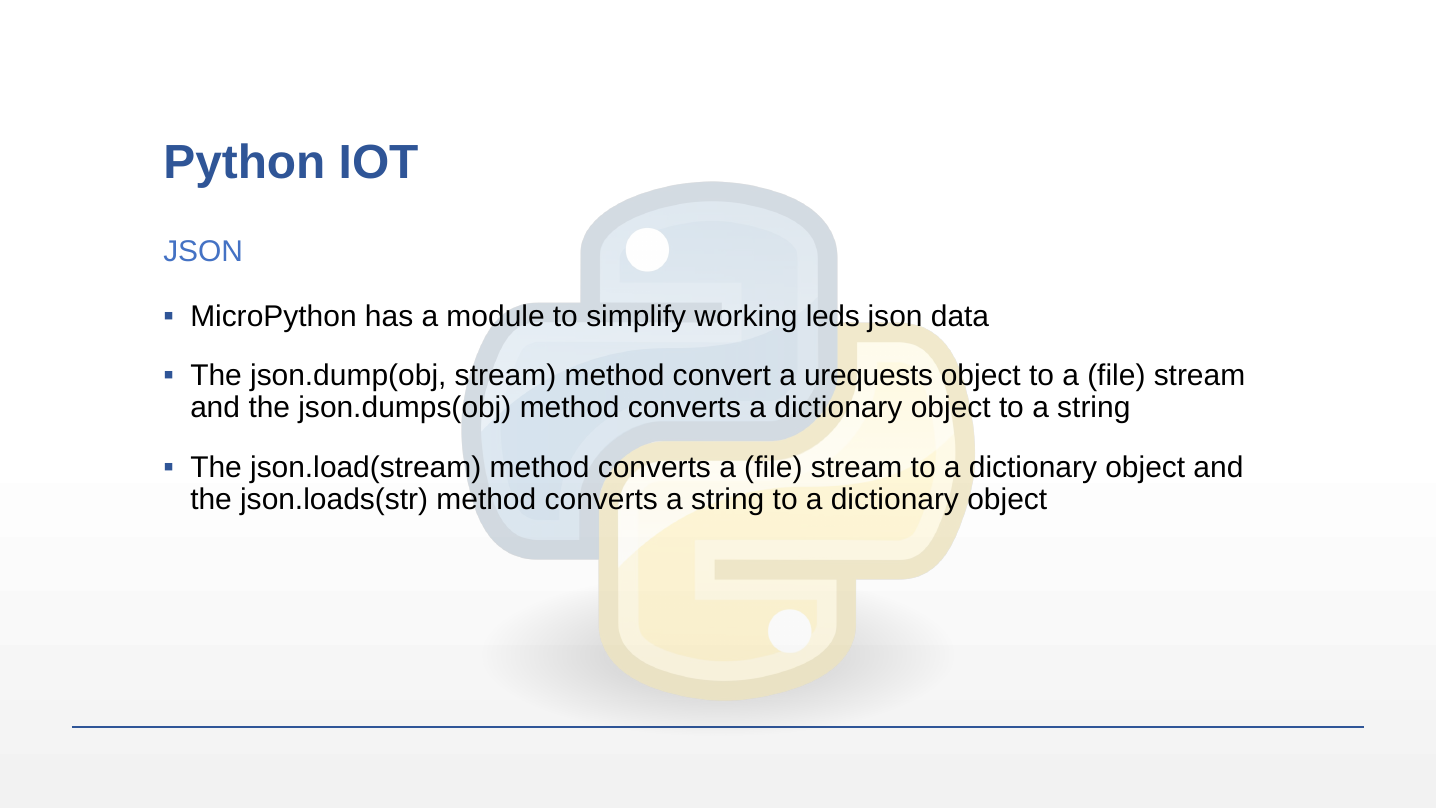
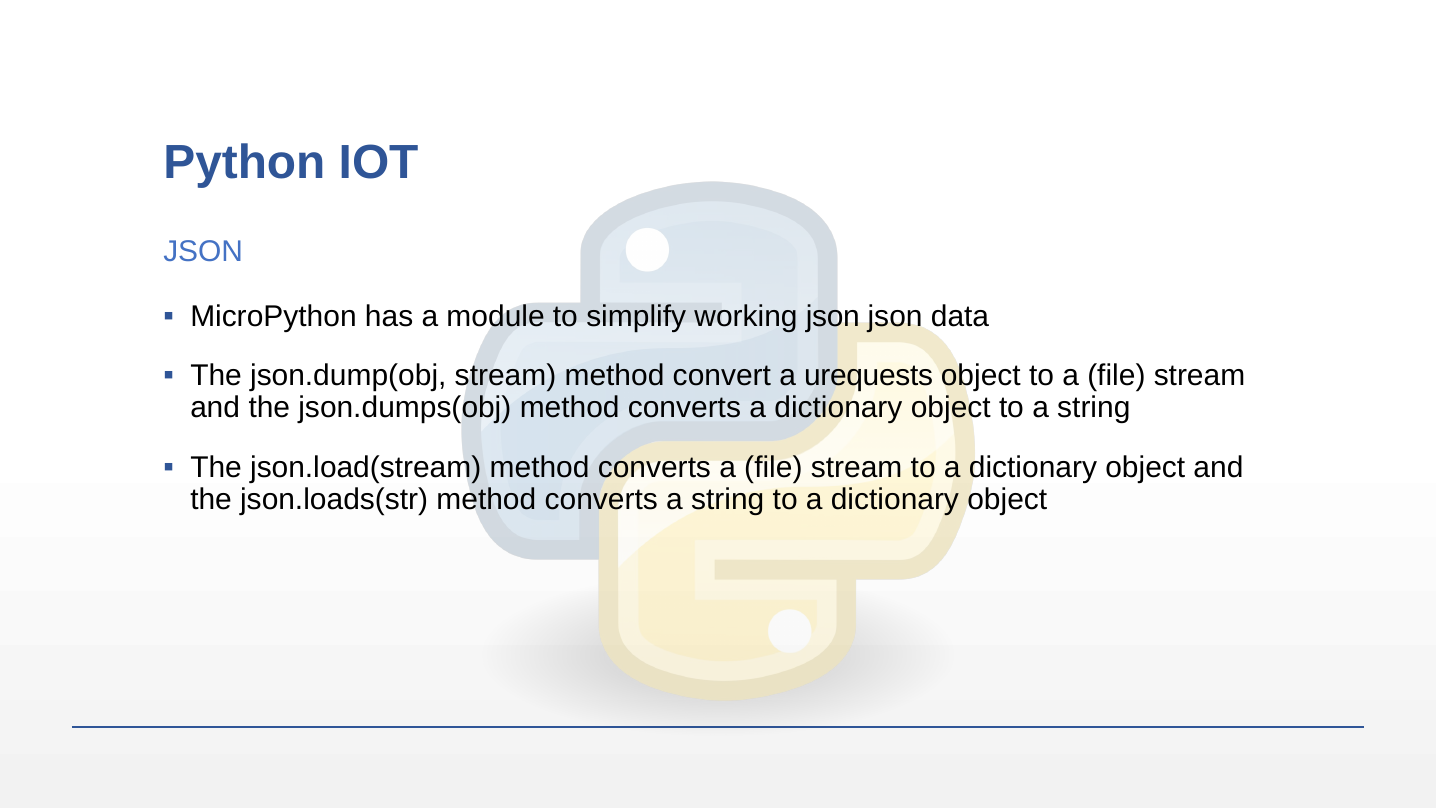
working leds: leds -> json (833, 316)
